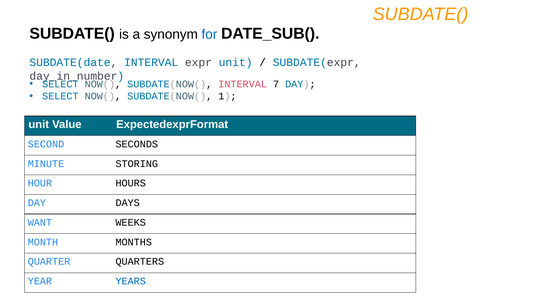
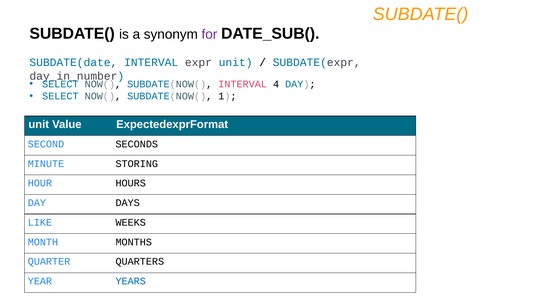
for colour: blue -> purple (209, 34)
7: 7 -> 4 (276, 84)
WANT: WANT -> LIKE (40, 222)
